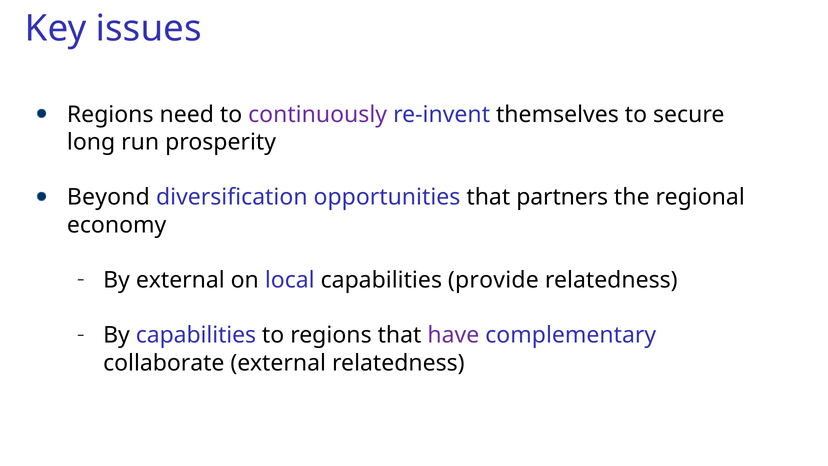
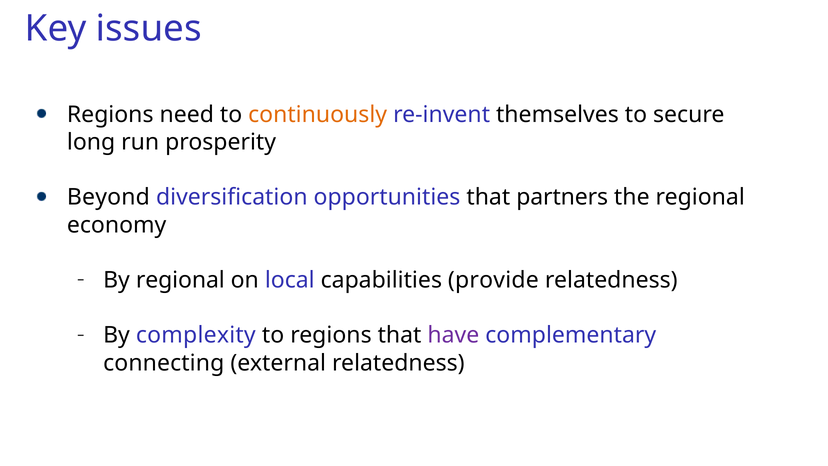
continuously colour: purple -> orange (318, 114)
By external: external -> regional (180, 280)
By capabilities: capabilities -> complexity (196, 335)
collaborate: collaborate -> connecting (164, 363)
